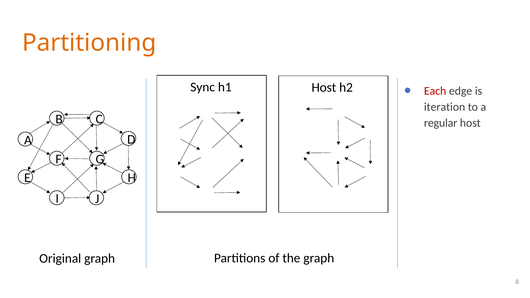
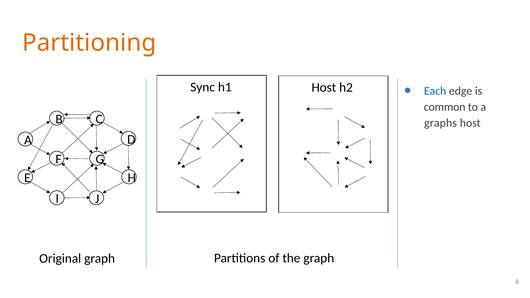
Each colour: red -> blue (435, 91)
iteration: iteration -> common (445, 107)
regular: regular -> graphs (441, 123)
